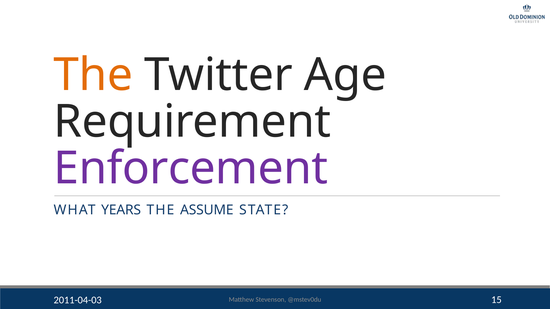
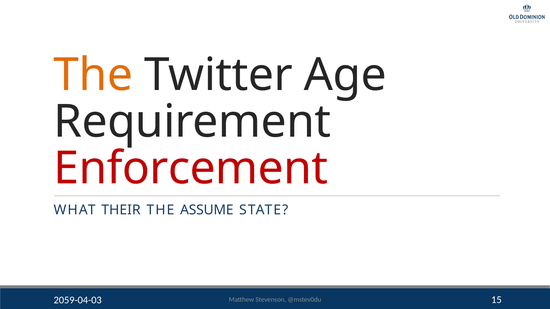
Enforcement colour: purple -> red (191, 169)
YEARS: YEARS -> THEIR (121, 210)
2011-04-03: 2011-04-03 -> 2059-04-03 (78, 300)
